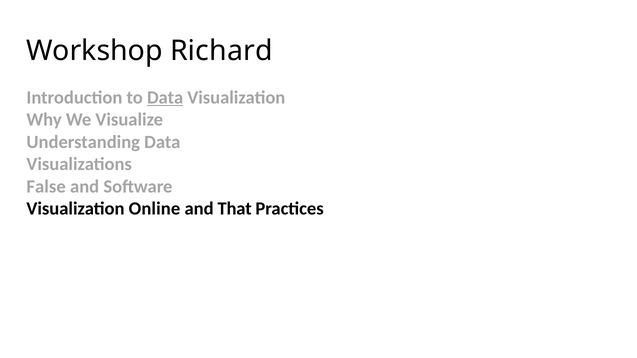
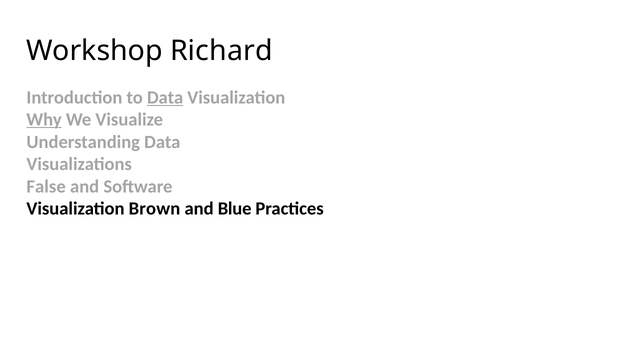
Why underline: none -> present (44, 120)
Online: Online -> Brown (154, 209)
That: That -> Blue (235, 209)
